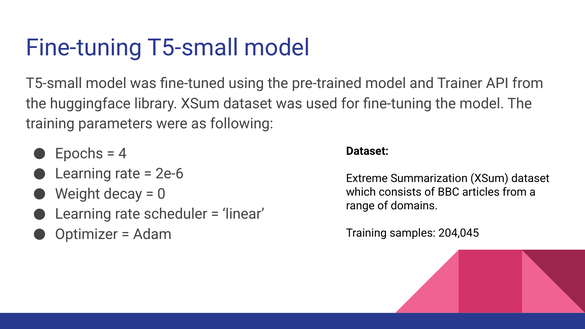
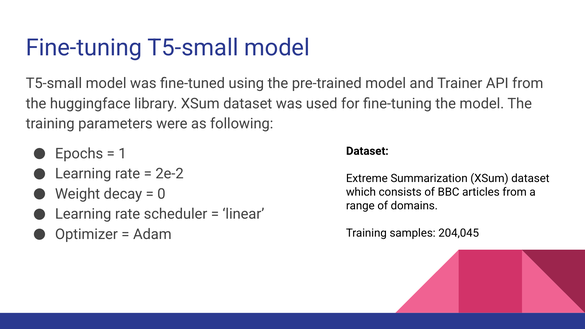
4: 4 -> 1 (122, 154)
2e-6: 2e-6 -> 2e-2 (170, 174)
